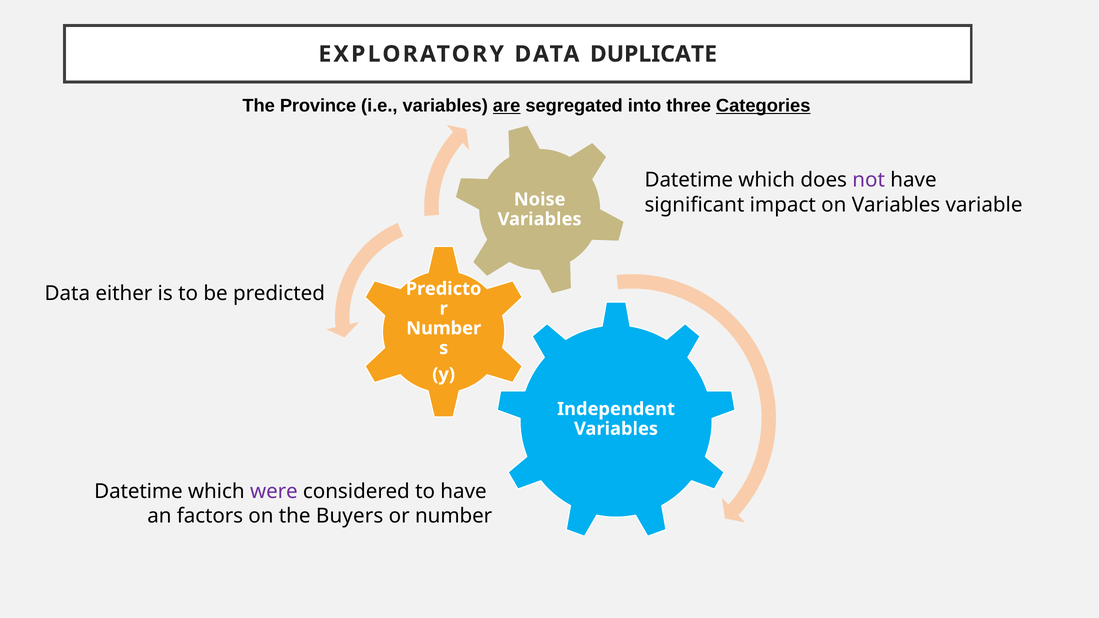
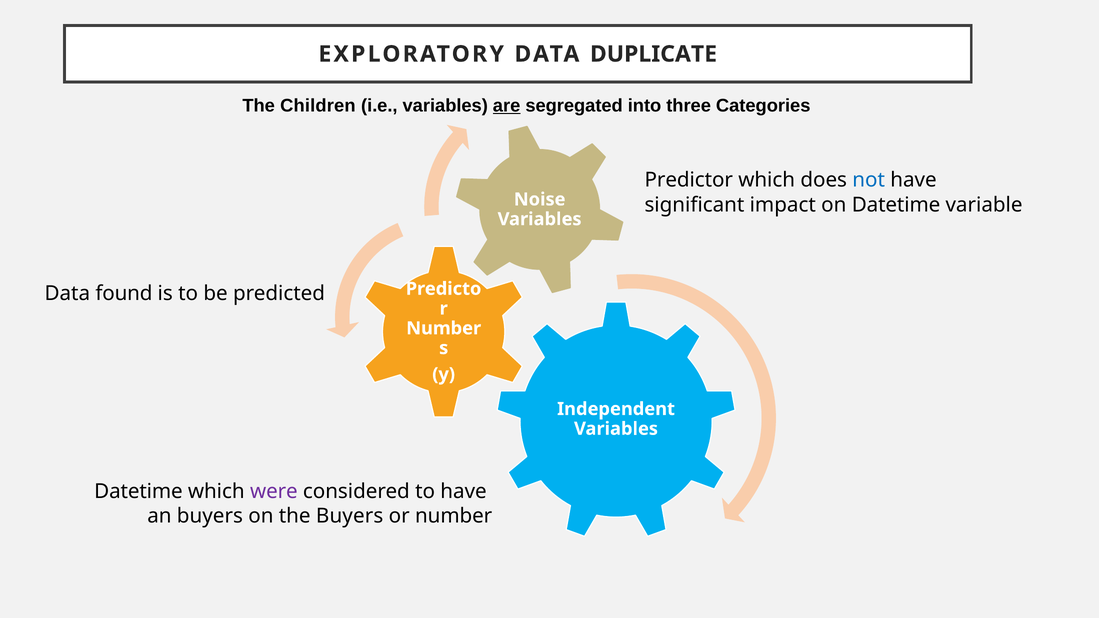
Province: Province -> Children (318, 106)
Categories underline: present -> none (763, 106)
Datetime: Datetime -> Predictor (689, 180)
not colour: purple -> blue (869, 180)
on Variables: Variables -> Datetime (896, 205)
either: either -> found (124, 294)
an factors: factors -> buyers (210, 516)
